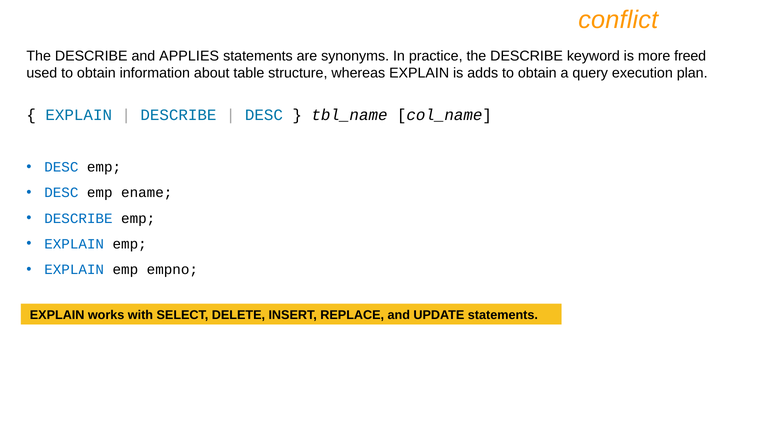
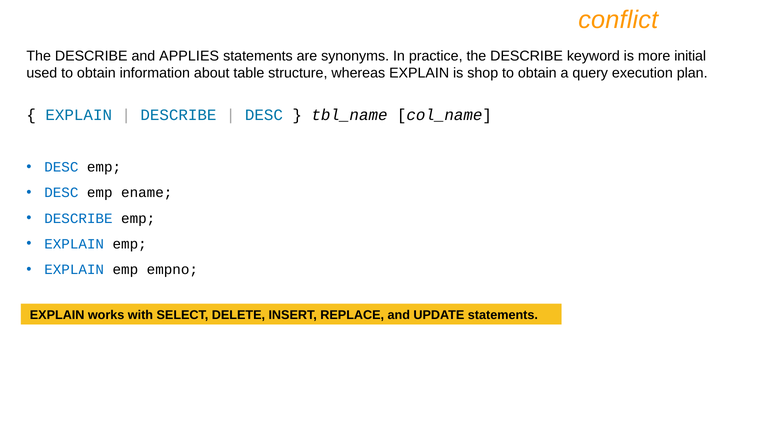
freed: freed -> initial (690, 56)
adds: adds -> shop (483, 73)
